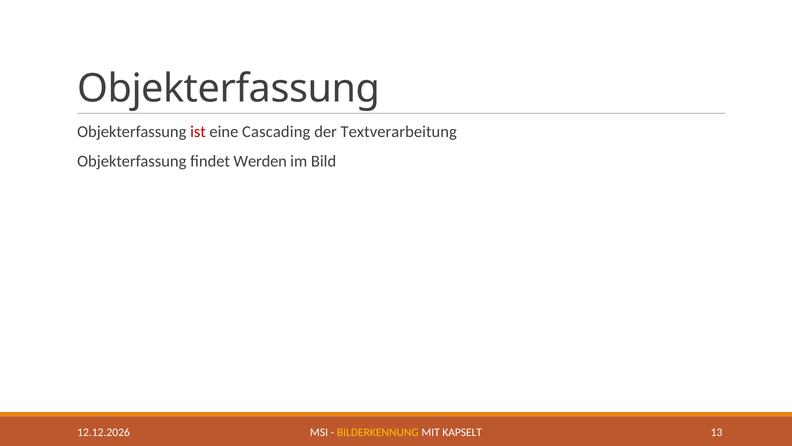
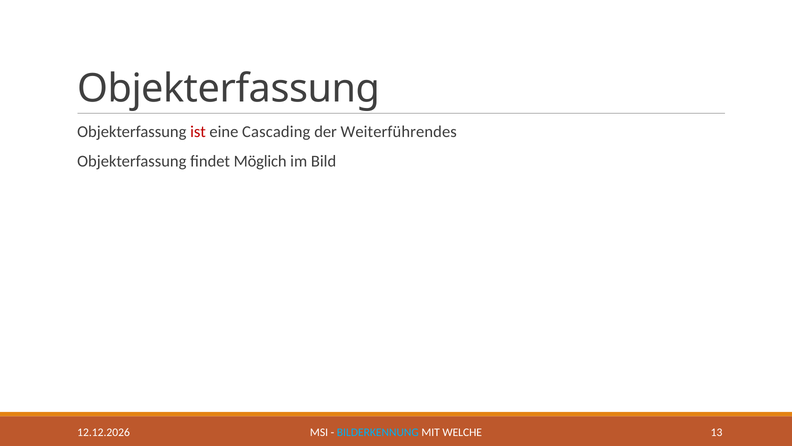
Textverarbeitung: Textverarbeitung -> Weiterführendes (399, 132)
Werden: Werden -> Möglich (260, 161)
BILDERKENNUNG colour: yellow -> light blue (378, 432)
KAPSELT: KAPSELT -> WELCHE (462, 432)
